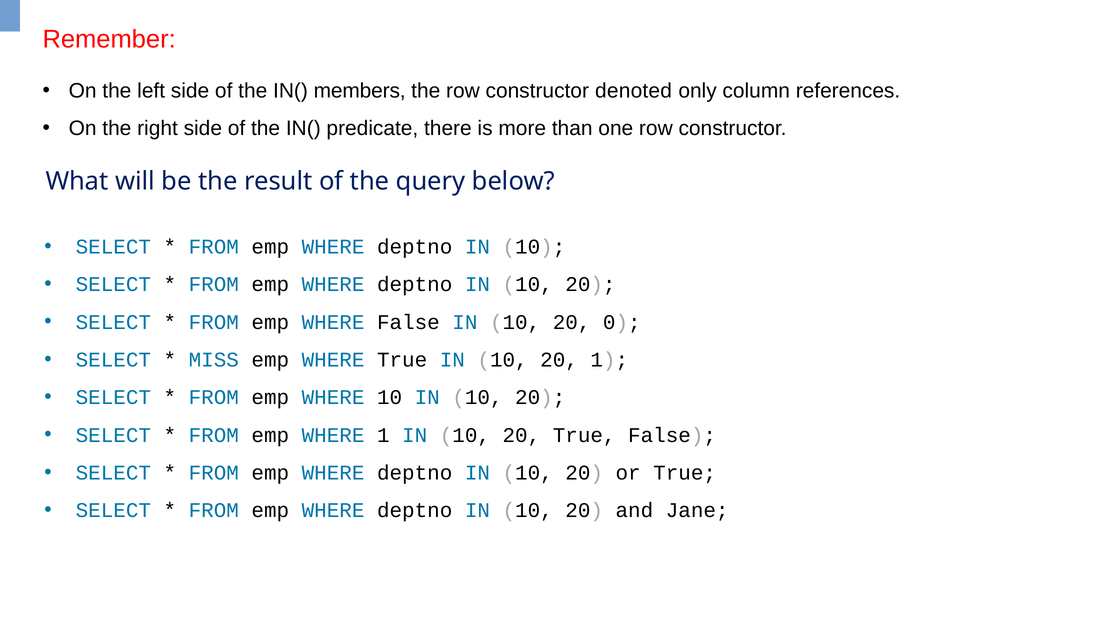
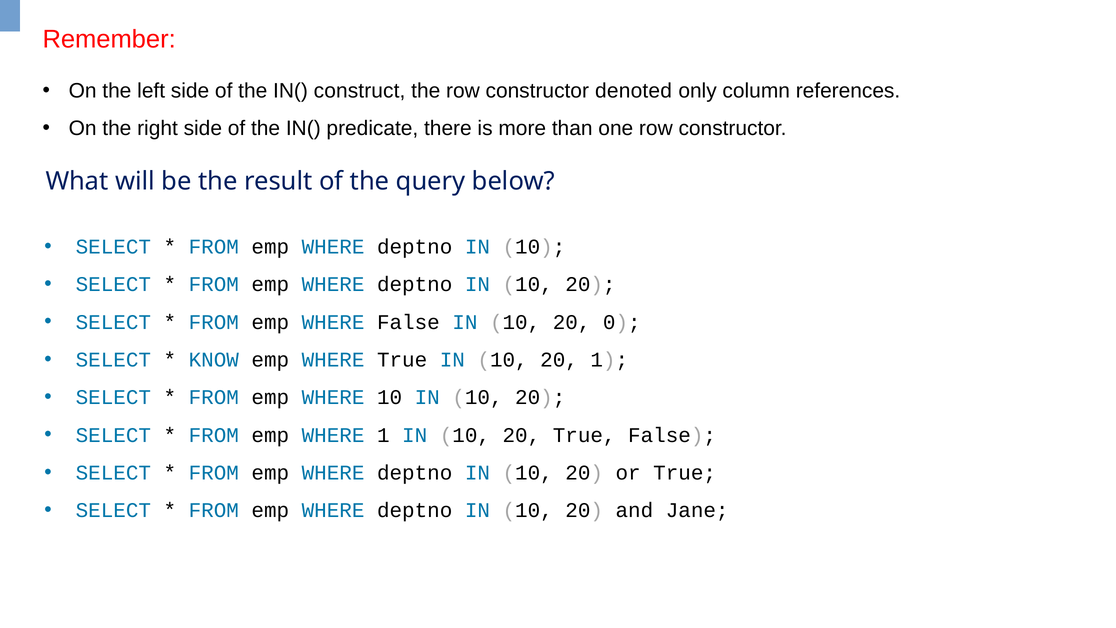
members: members -> construct (360, 91)
MISS: MISS -> KNOW (214, 360)
